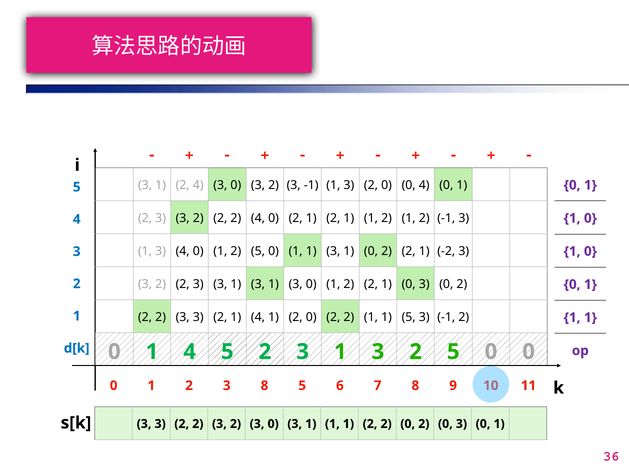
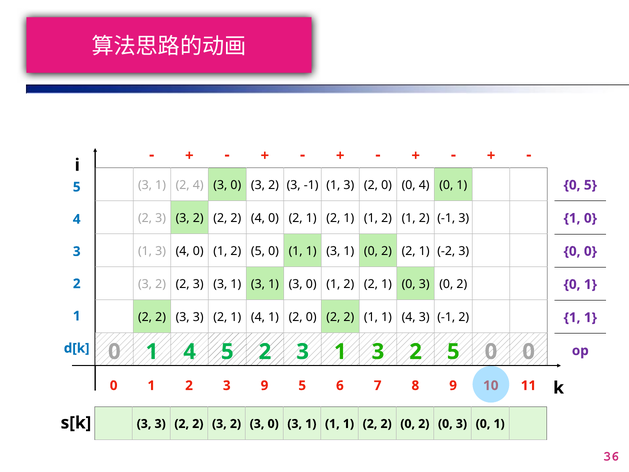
1: 1 -> 5 (590, 185)
1: 1 -> 0 (572, 251)
1 1 5: 5 -> 4 (409, 317)
3 8: 8 -> 9 (264, 385)
